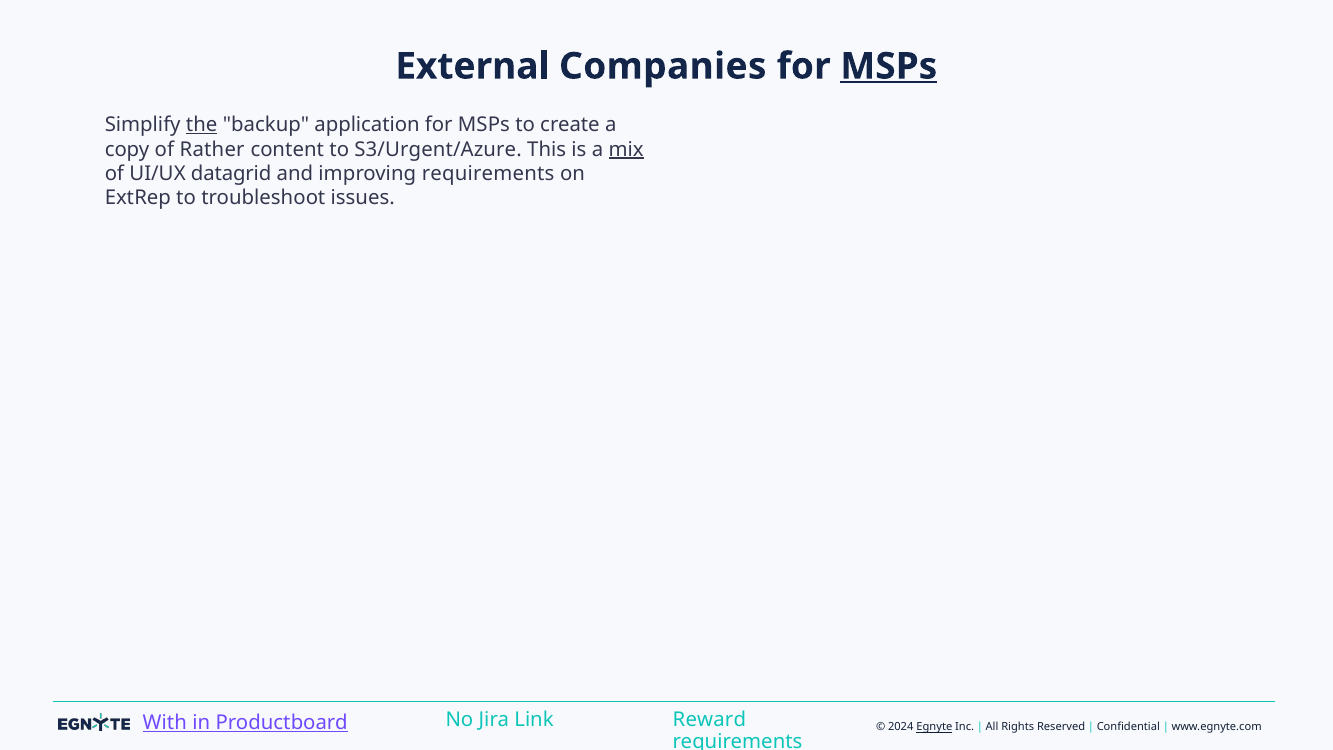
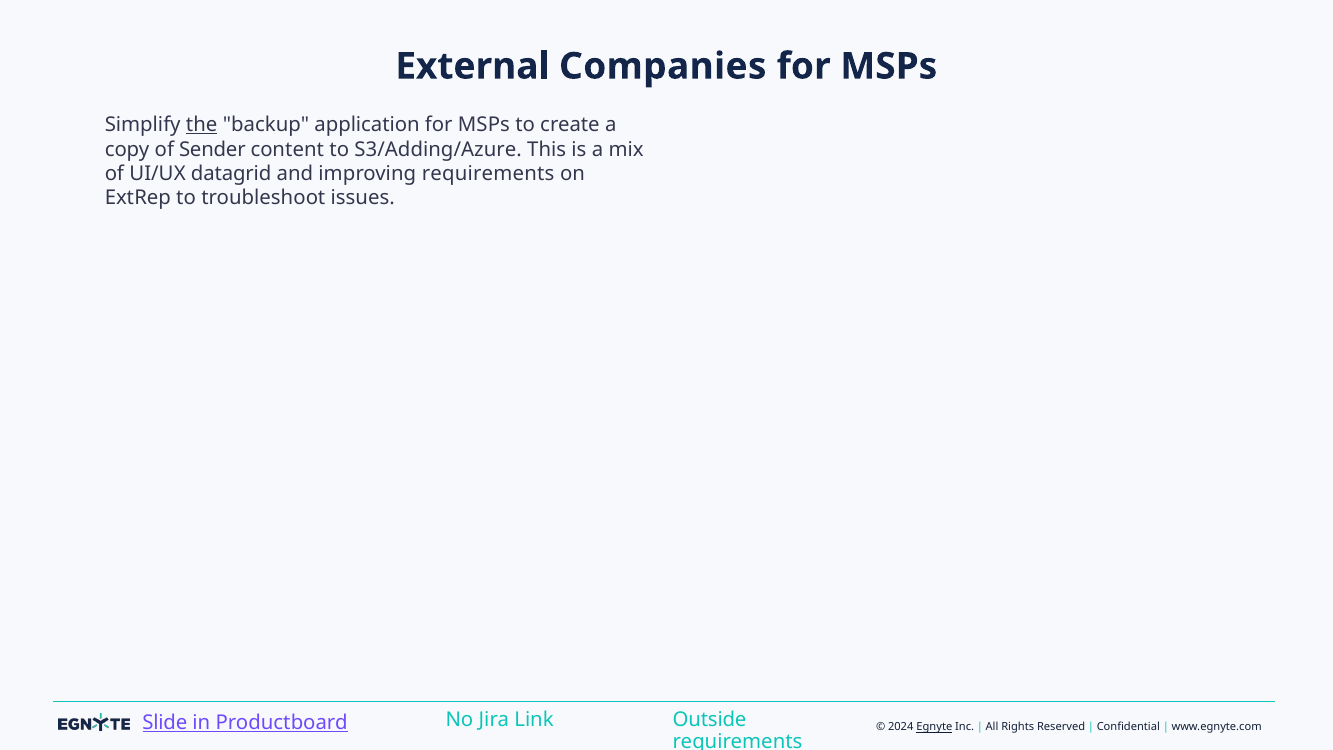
MSPs underline: present -> none (889, 66)
Rather: Rather -> Sender (212, 149)
S3/Urgent/Azure: S3/Urgent/Azure -> S3/Adding/Azure (438, 149)
mix underline: present -> none (626, 149)
With: With -> Slide (165, 722)
Reward: Reward -> Outside (710, 720)
